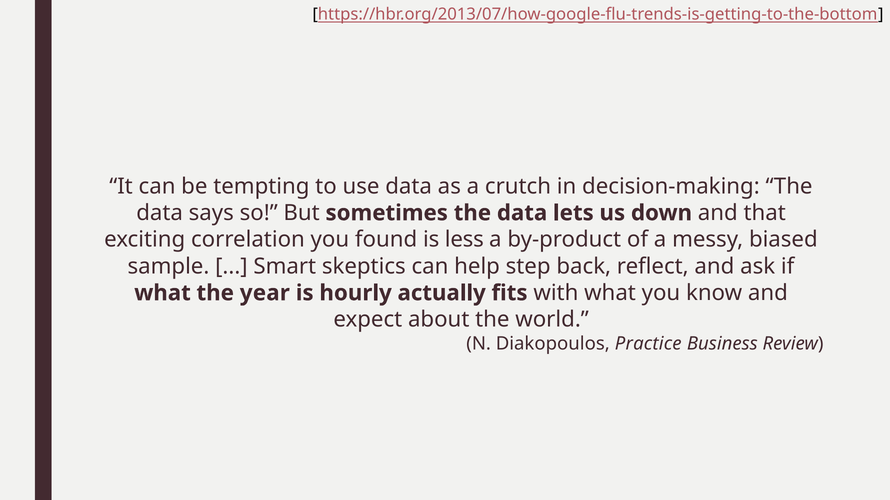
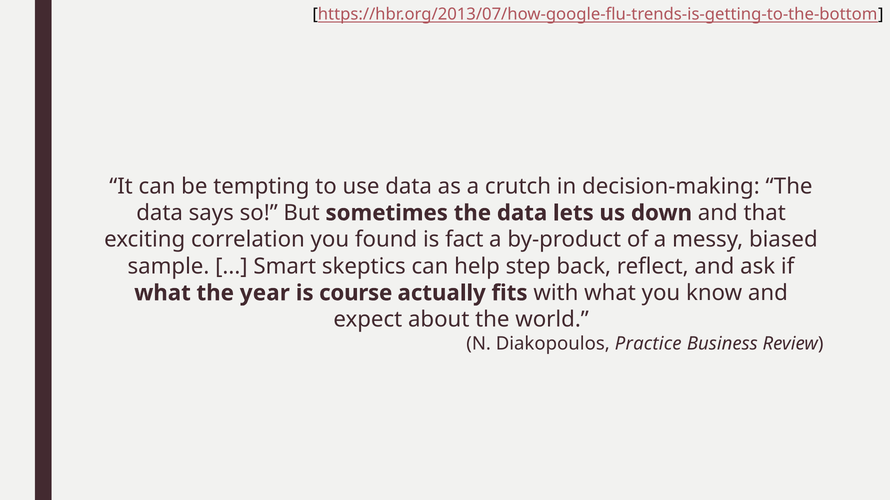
less: less -> fact (464, 240)
hourly: hourly -> course (356, 293)
